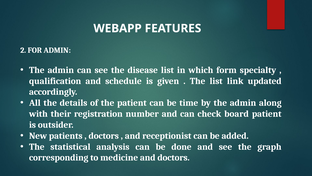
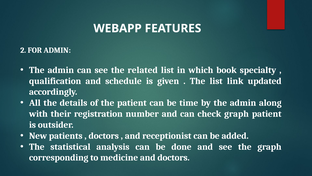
disease: disease -> related (143, 70)
form: form -> book (226, 70)
check board: board -> graph (237, 114)
